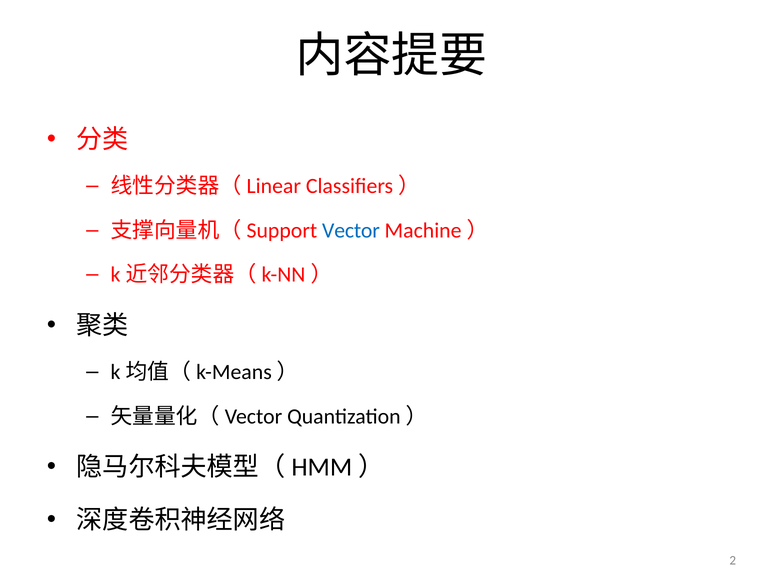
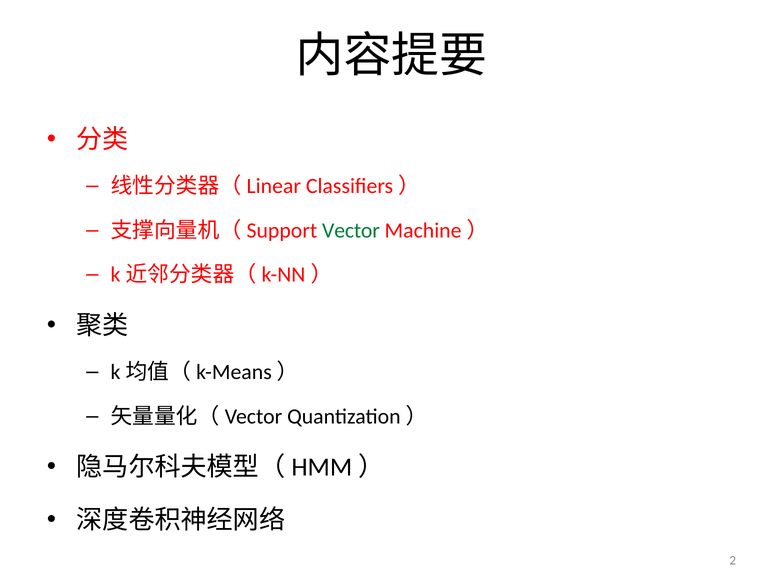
Vector colour: blue -> green (351, 231)
